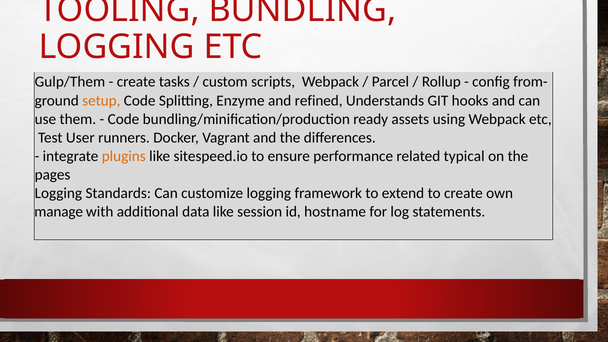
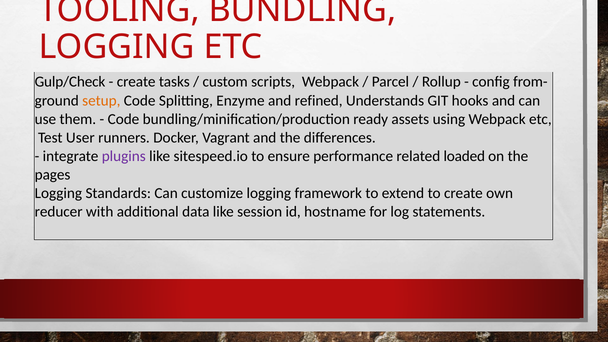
Gulp/Them: Gulp/Them -> Gulp/Check (70, 82)
plugins colour: orange -> purple (124, 156)
typical: typical -> loaded (464, 156)
manage: manage -> reducer (59, 212)
